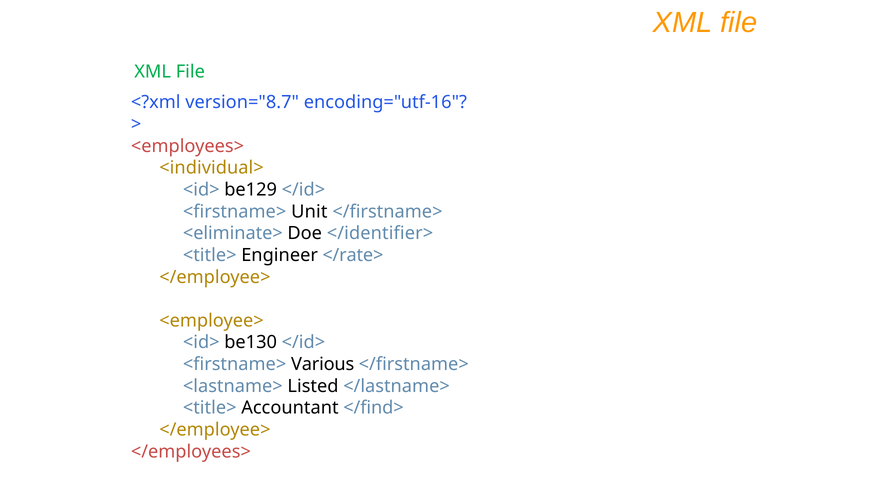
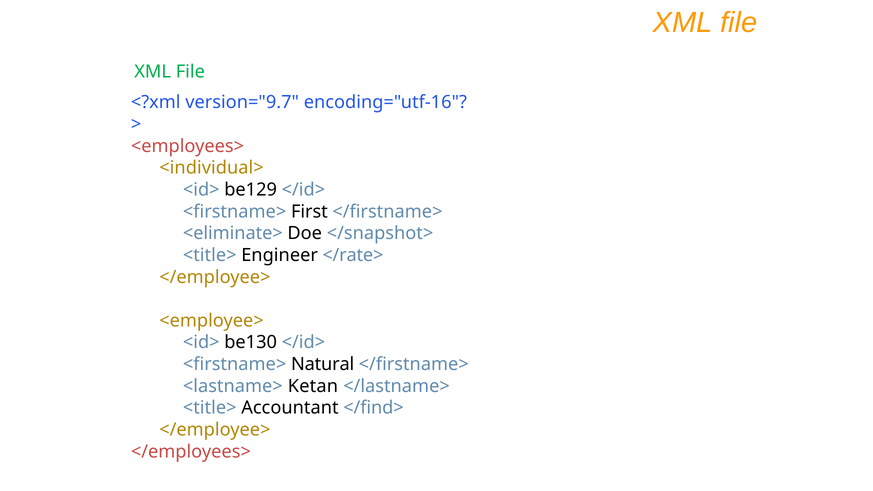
version="8.7: version="8.7 -> version="9.7 (242, 102)
Unit: Unit -> First (309, 212)
</identifier>: </identifier> -> </snapshot> (380, 233)
Various: Various -> Natural (323, 364)
Listed: Listed -> Ketan (313, 386)
